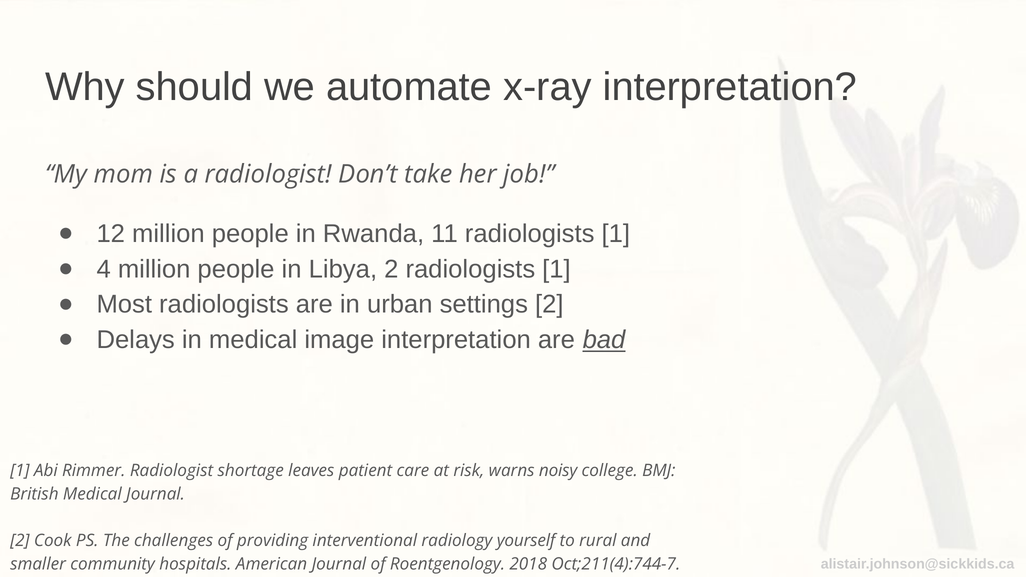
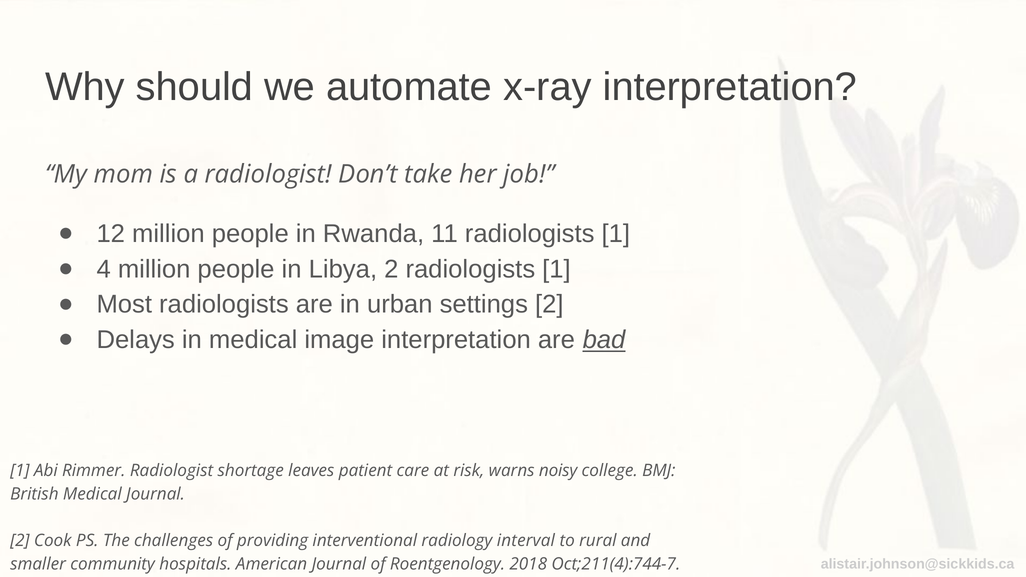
yourself: yourself -> interval (526, 541)
